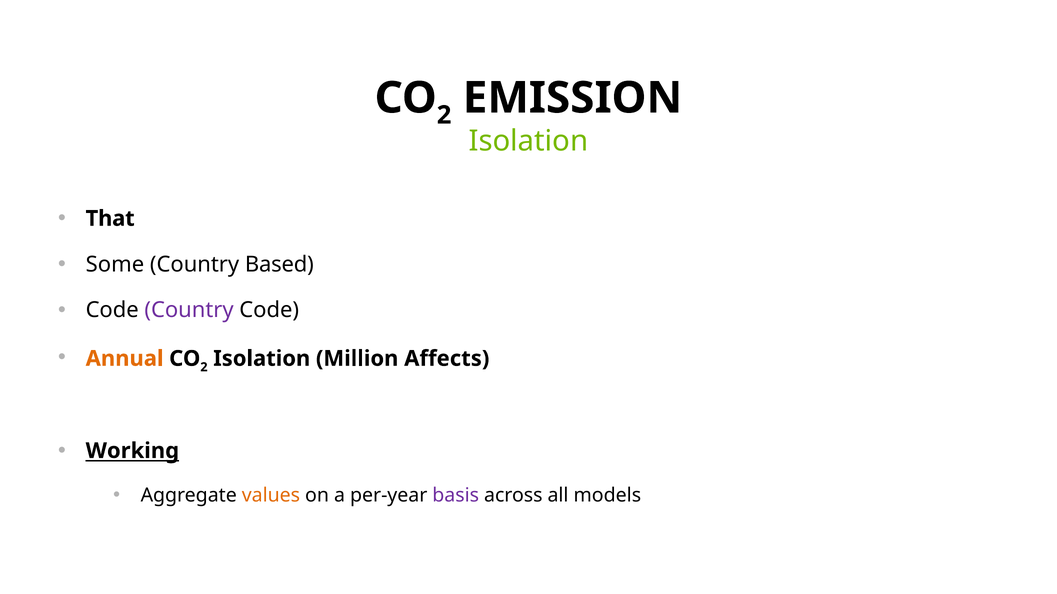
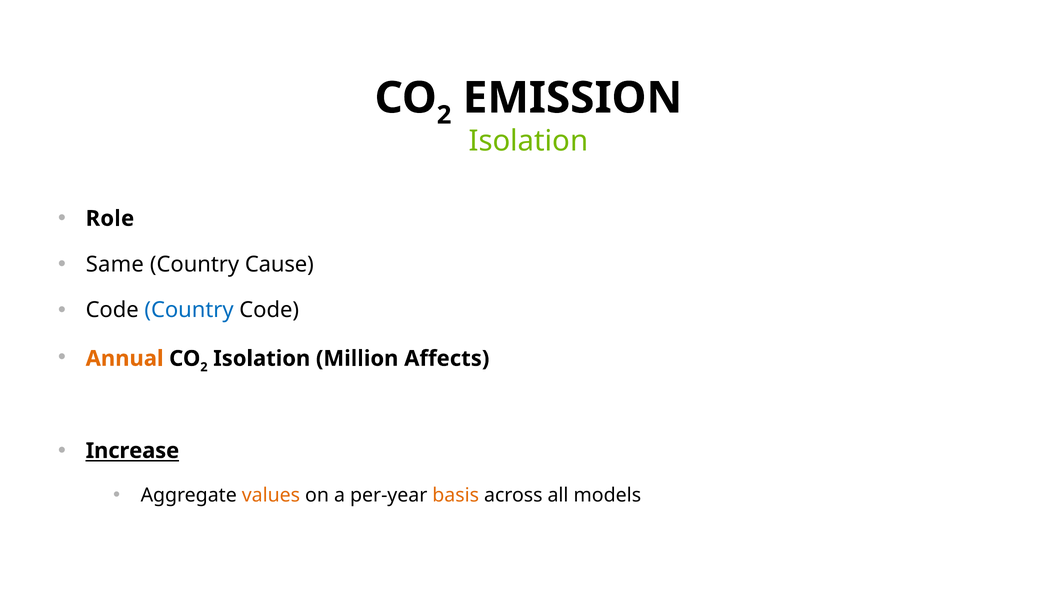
That: That -> Role (110, 219)
Some: Some -> Same (115, 265)
Based: Based -> Cause (279, 265)
Country colour: purple -> blue (189, 310)
Working: Working -> Increase (132, 451)
basis colour: purple -> orange (456, 496)
